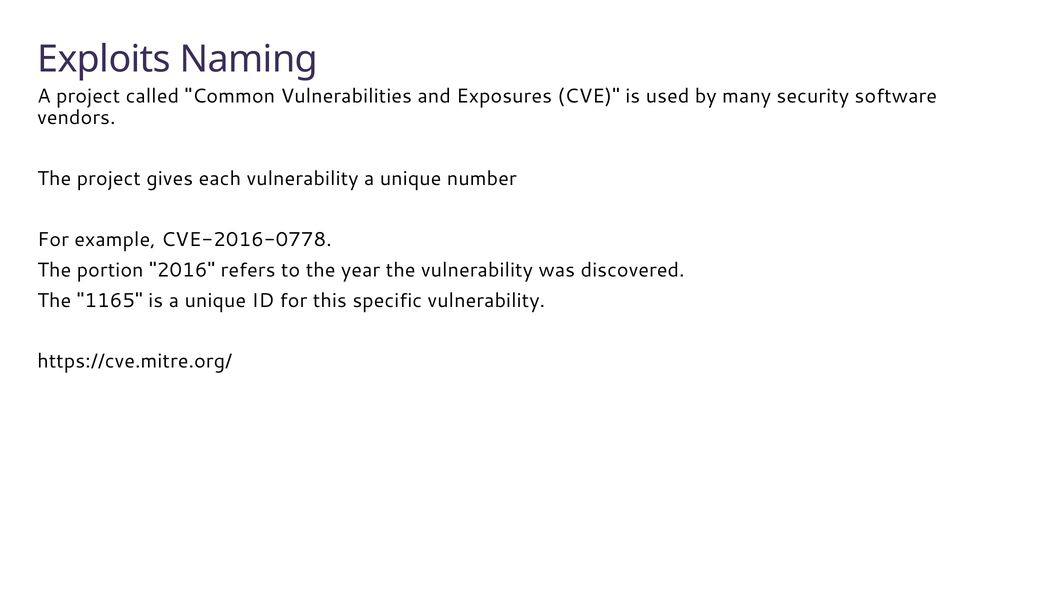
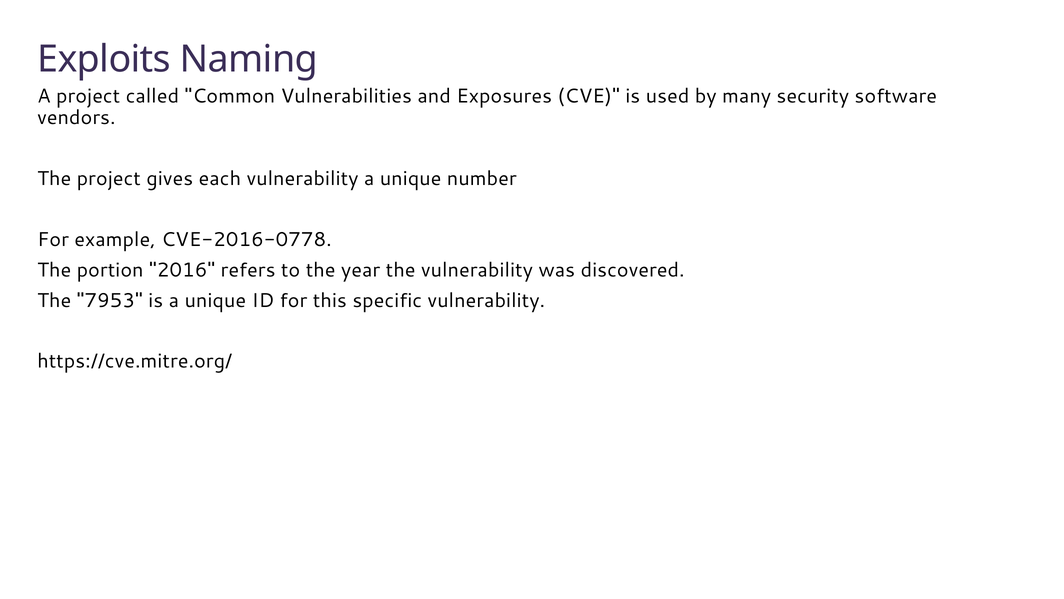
1165: 1165 -> 7953 (110, 300)
